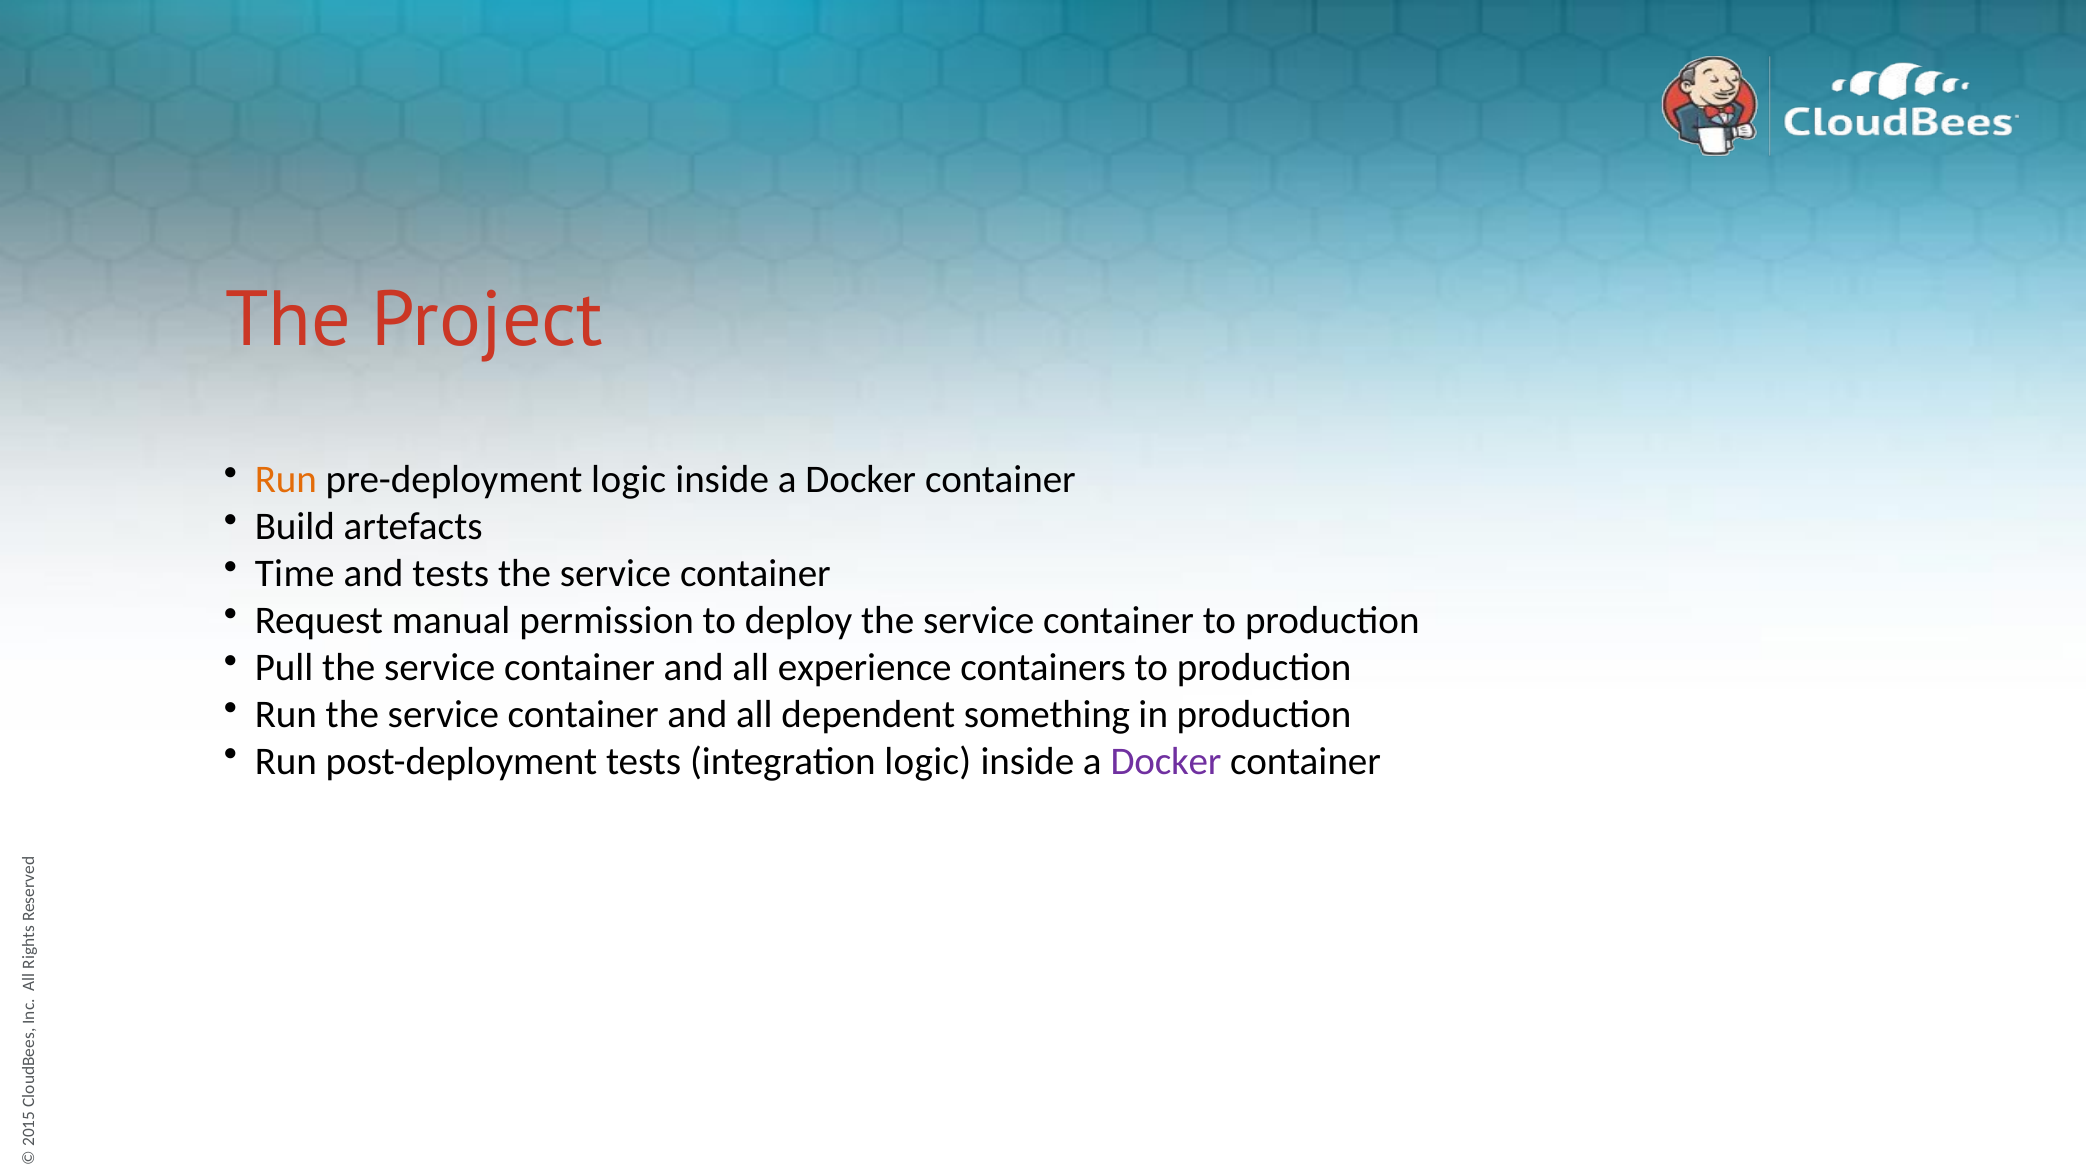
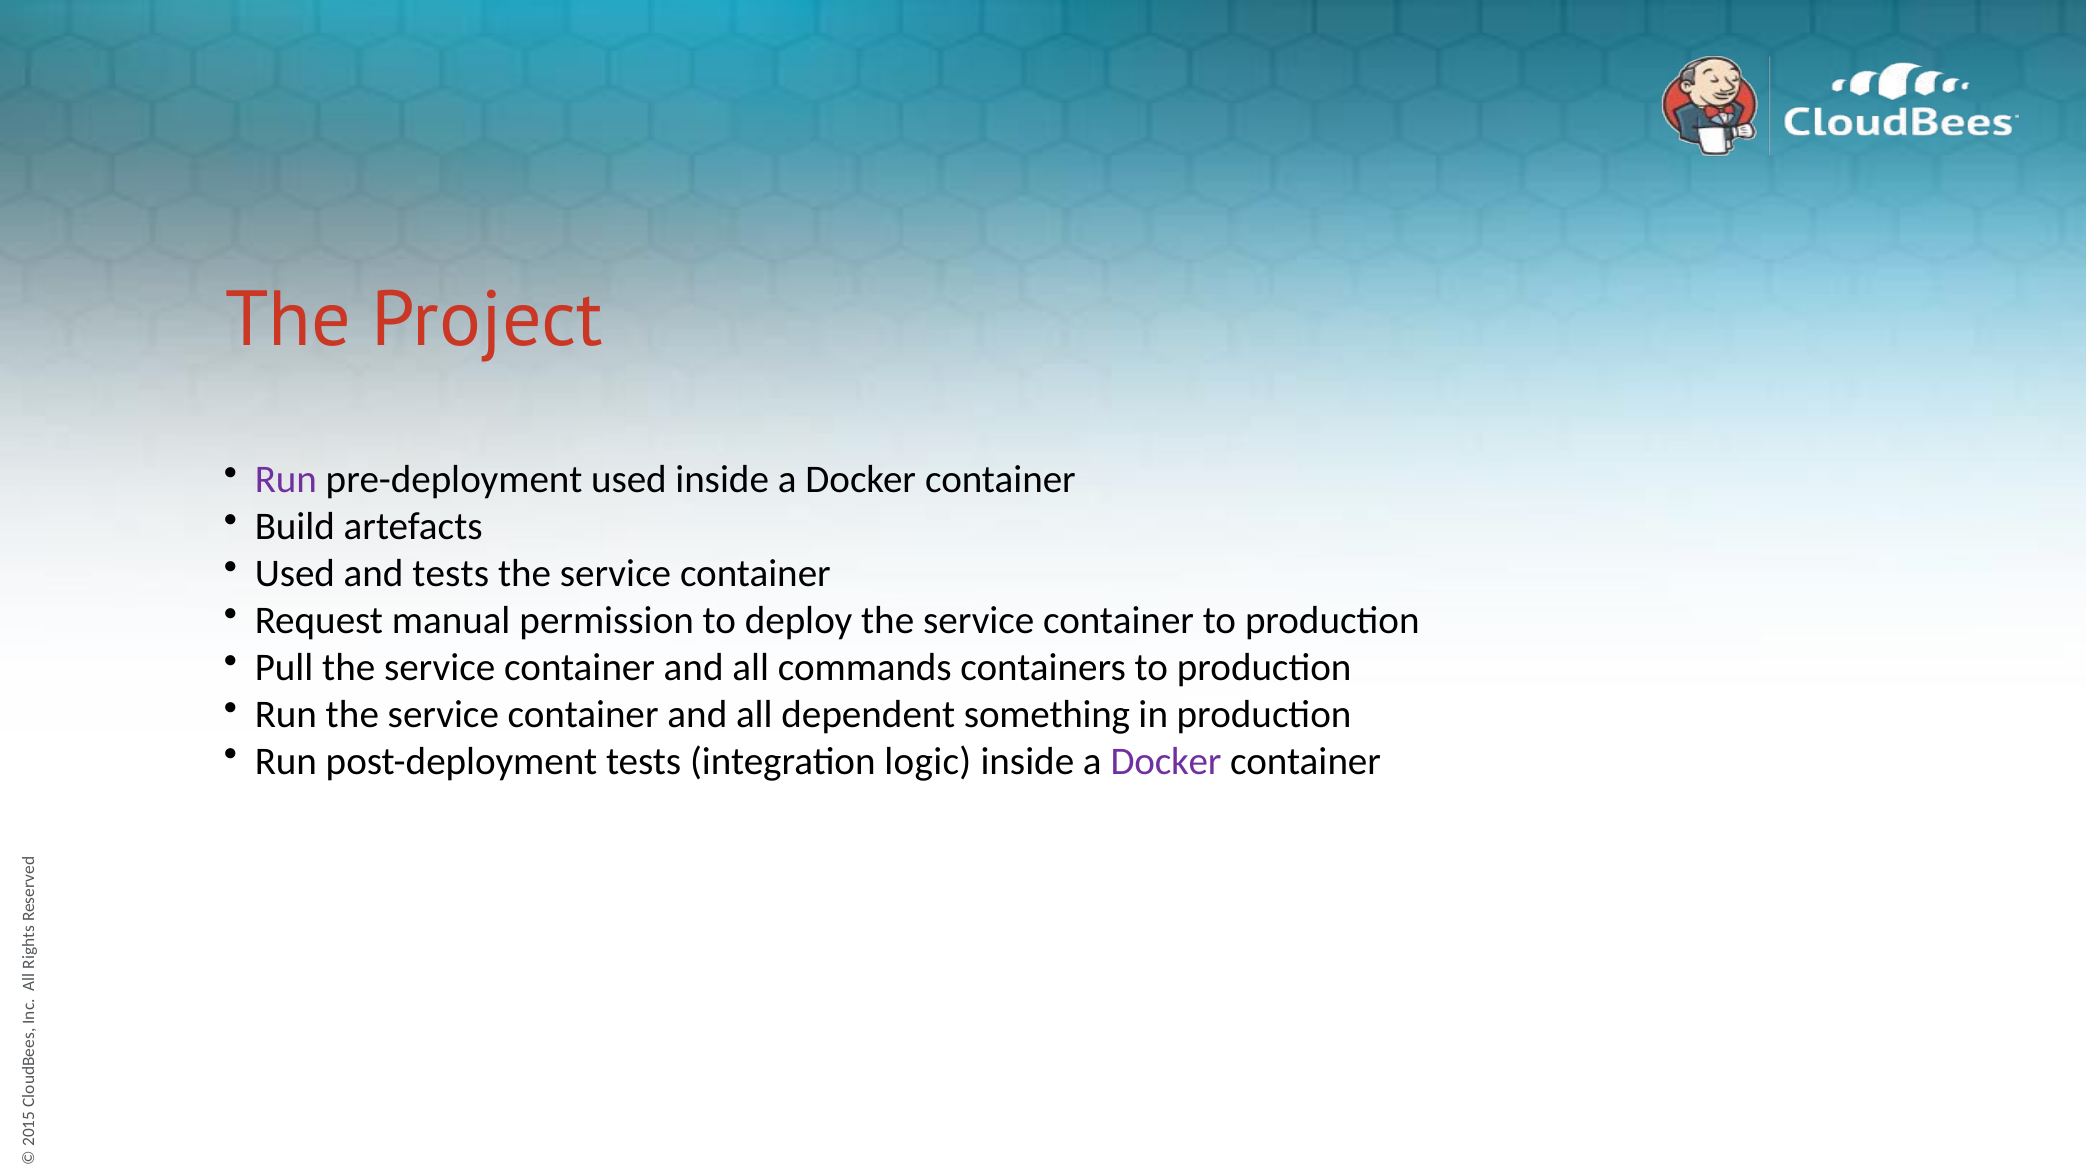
Run colour: orange -> purple (286, 480)
pre-deployment logic: logic -> used (629, 480)
Time: Time -> Used (295, 574)
experience: experience -> commands (865, 668)
